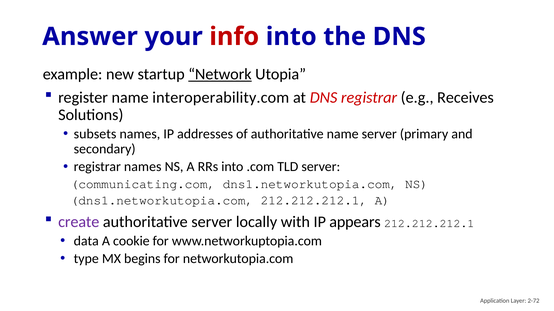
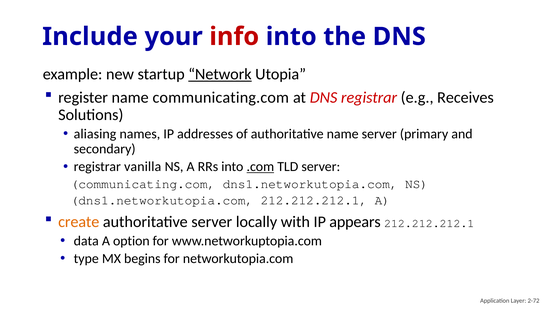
Answer: Answer -> Include (90, 37)
name interoperability.com: interoperability.com -> communicating.com (221, 98)
subsets: subsets -> aliasing (95, 134)
registrar names: names -> vanilla (143, 167)
.com underline: none -> present (260, 167)
create colour: purple -> orange (79, 222)
cookie: cookie -> option (131, 241)
